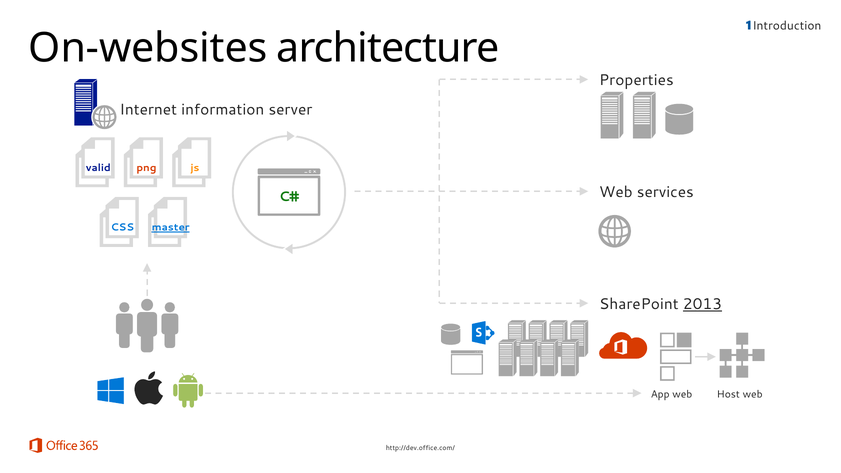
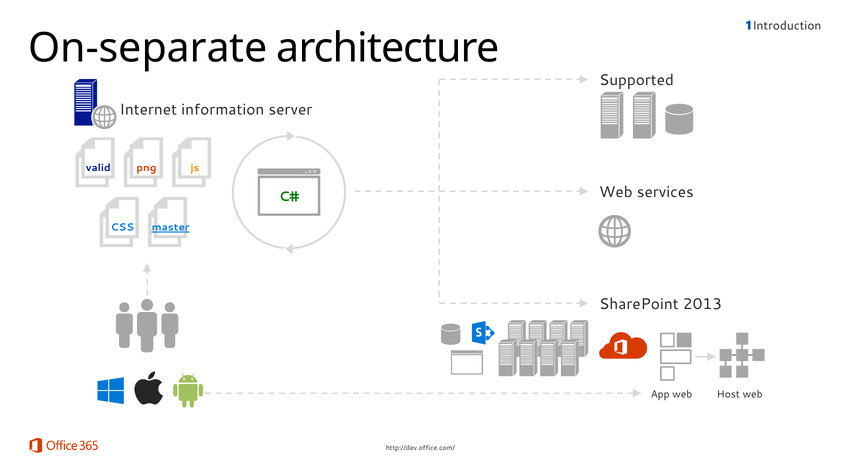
On-websites: On-websites -> On-separate (148, 48)
Properties: Properties -> Supported (636, 80)
2013 underline: present -> none (702, 304)
